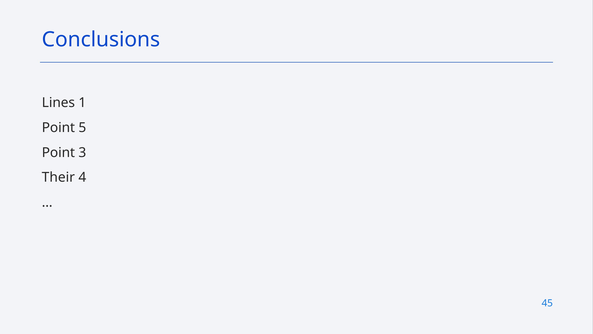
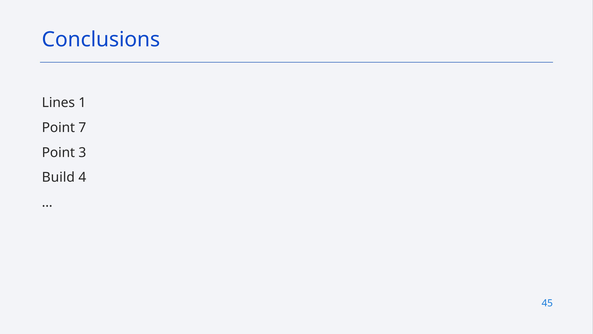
5: 5 -> 7 (82, 127)
Their: Their -> Build (58, 177)
